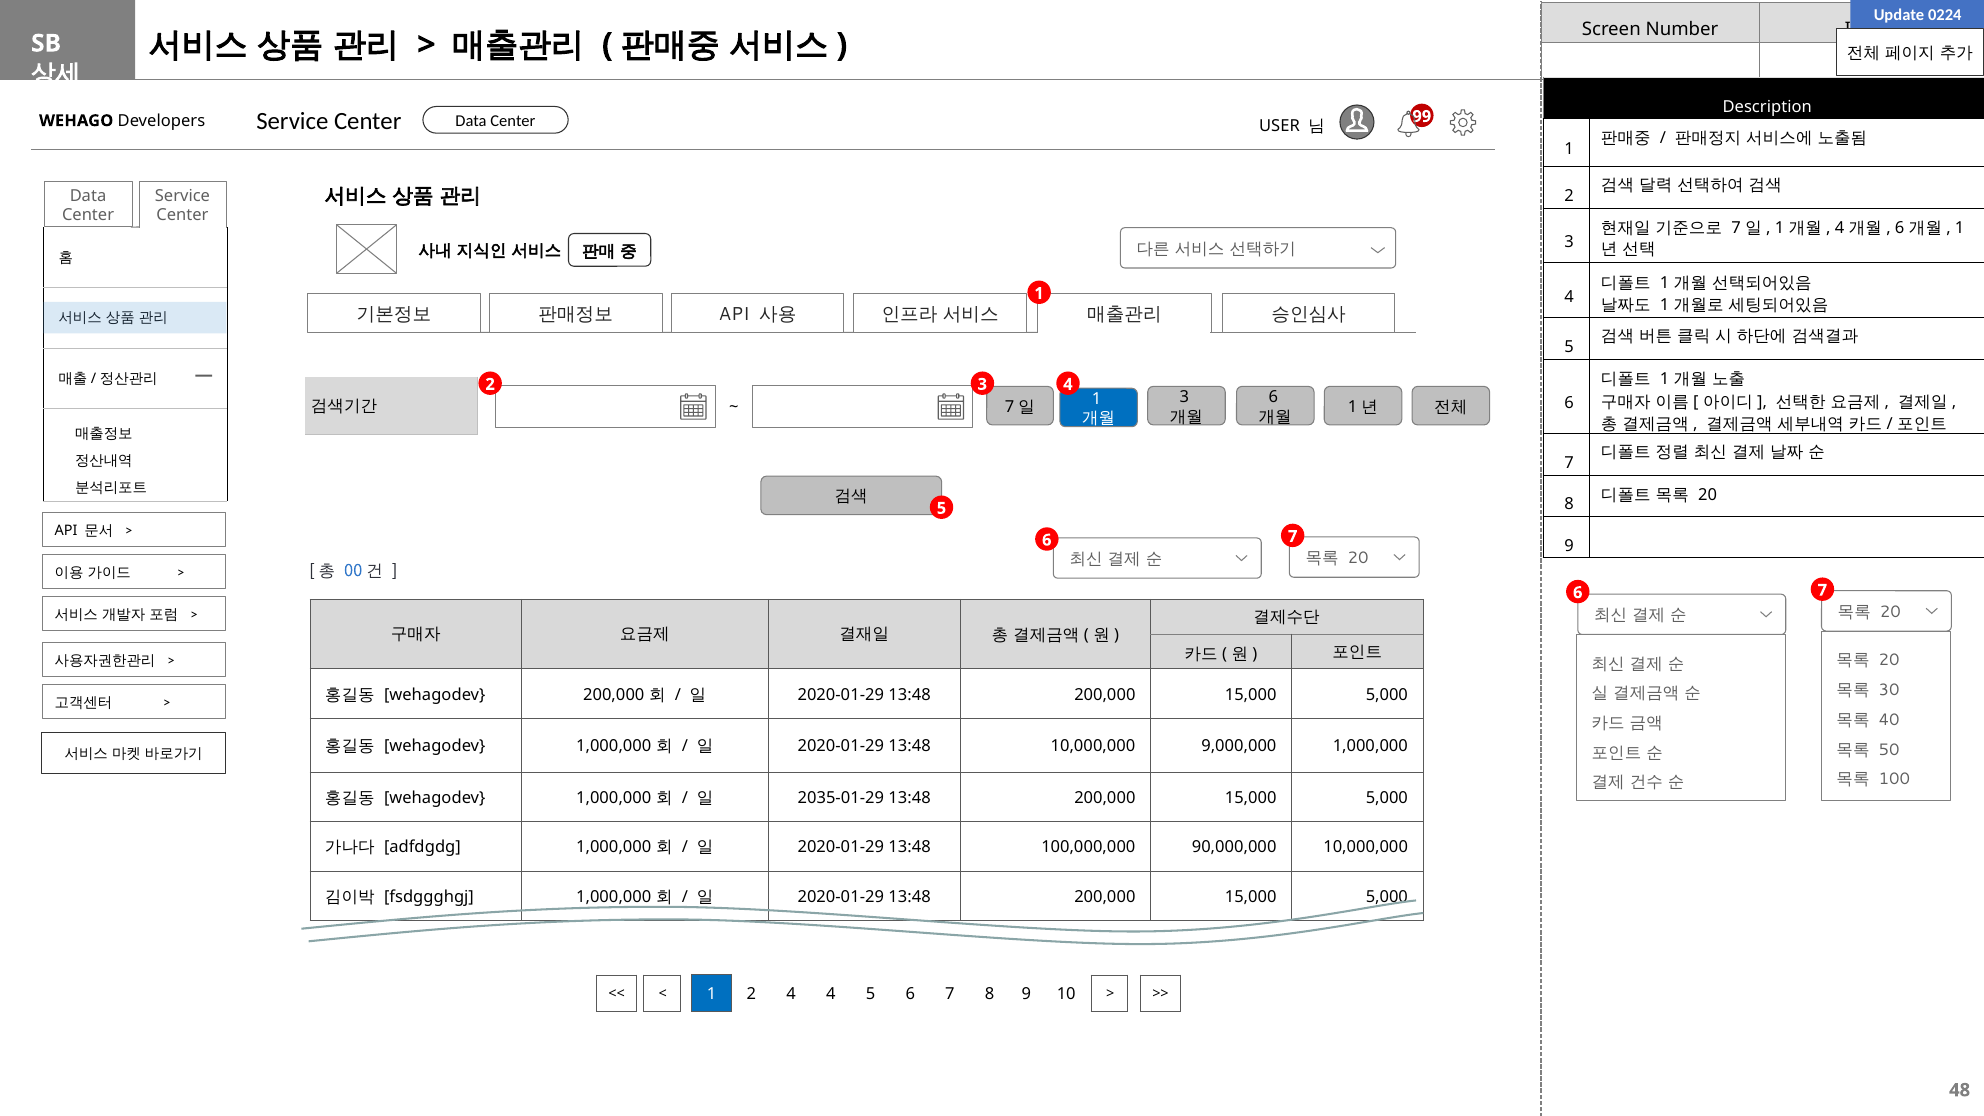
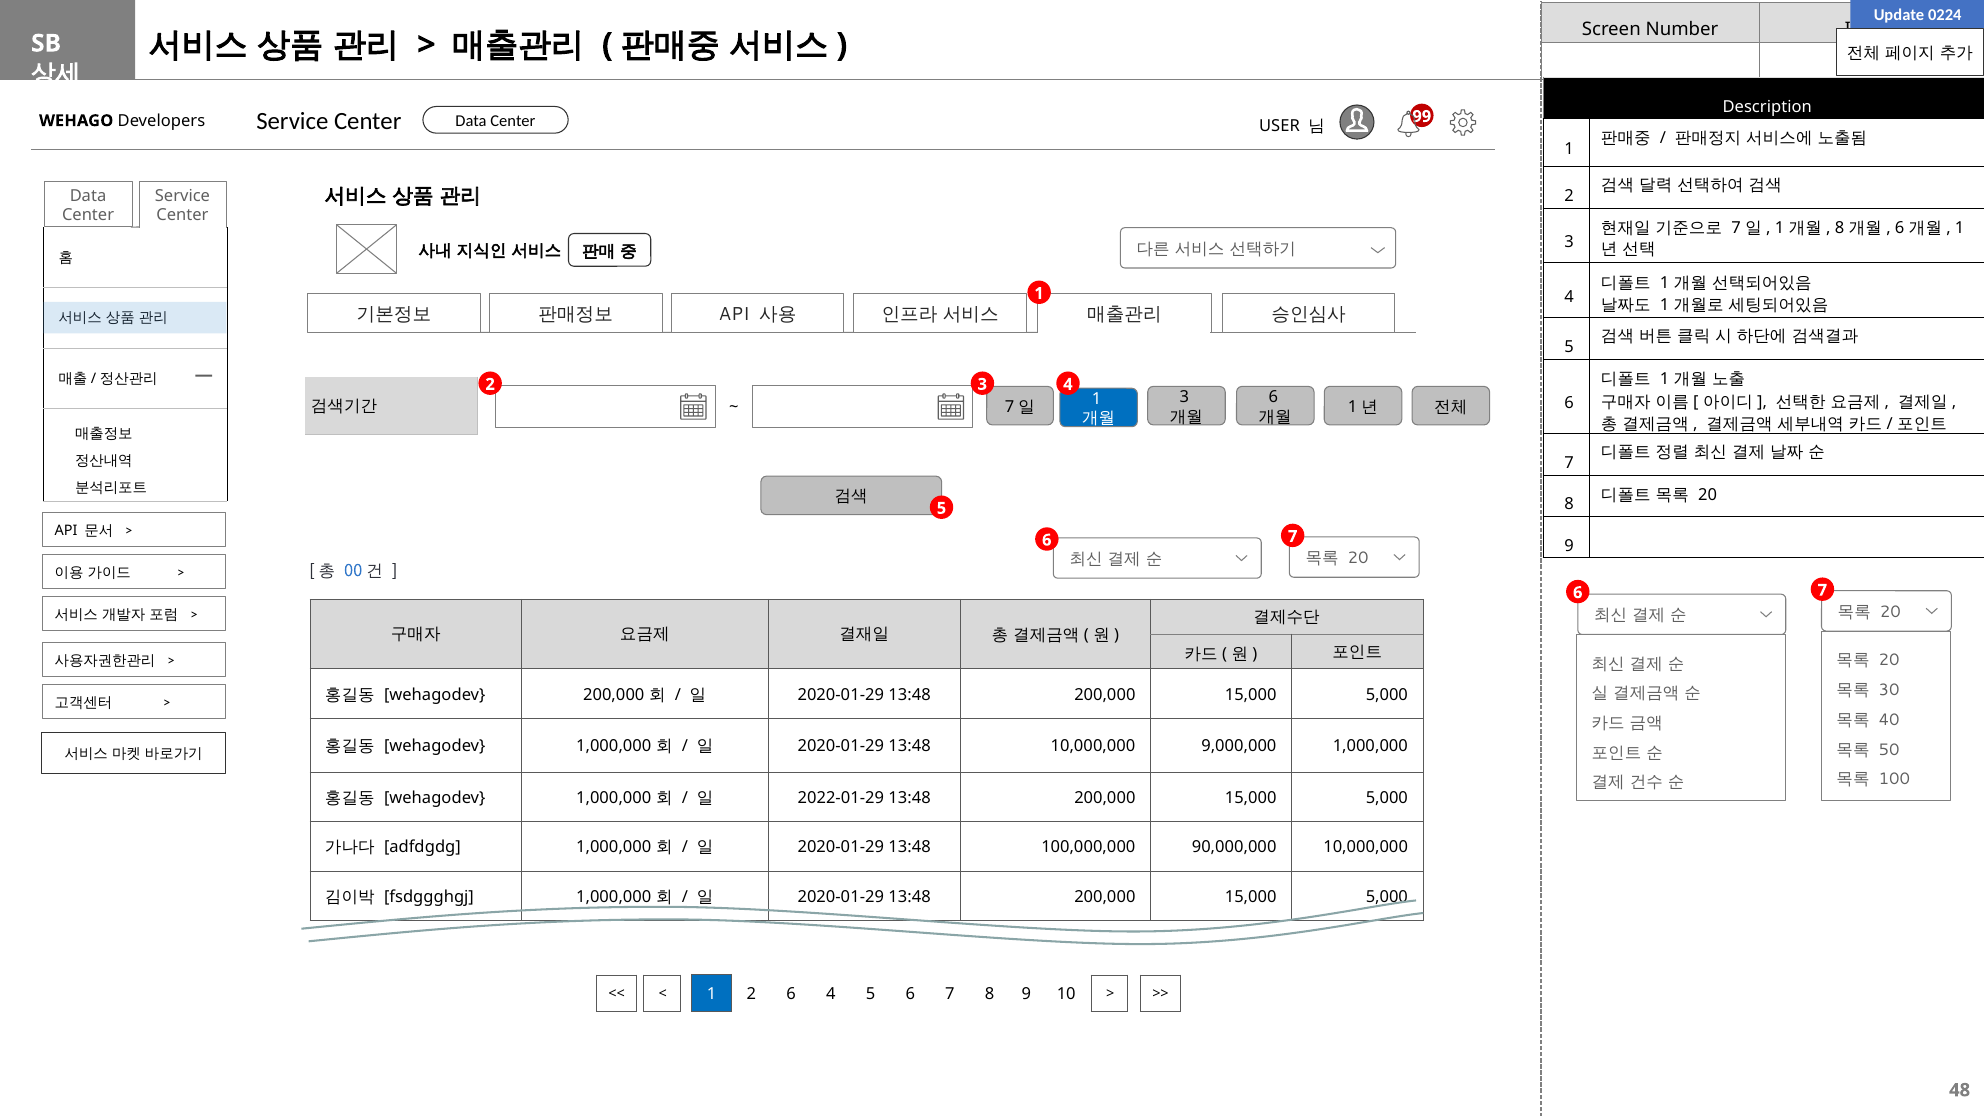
4: 4 -> 8 (1840, 228)
2035-01-29: 2035-01-29 -> 2022-01-29 (841, 798)
2 4: 4 -> 6 (791, 994)
